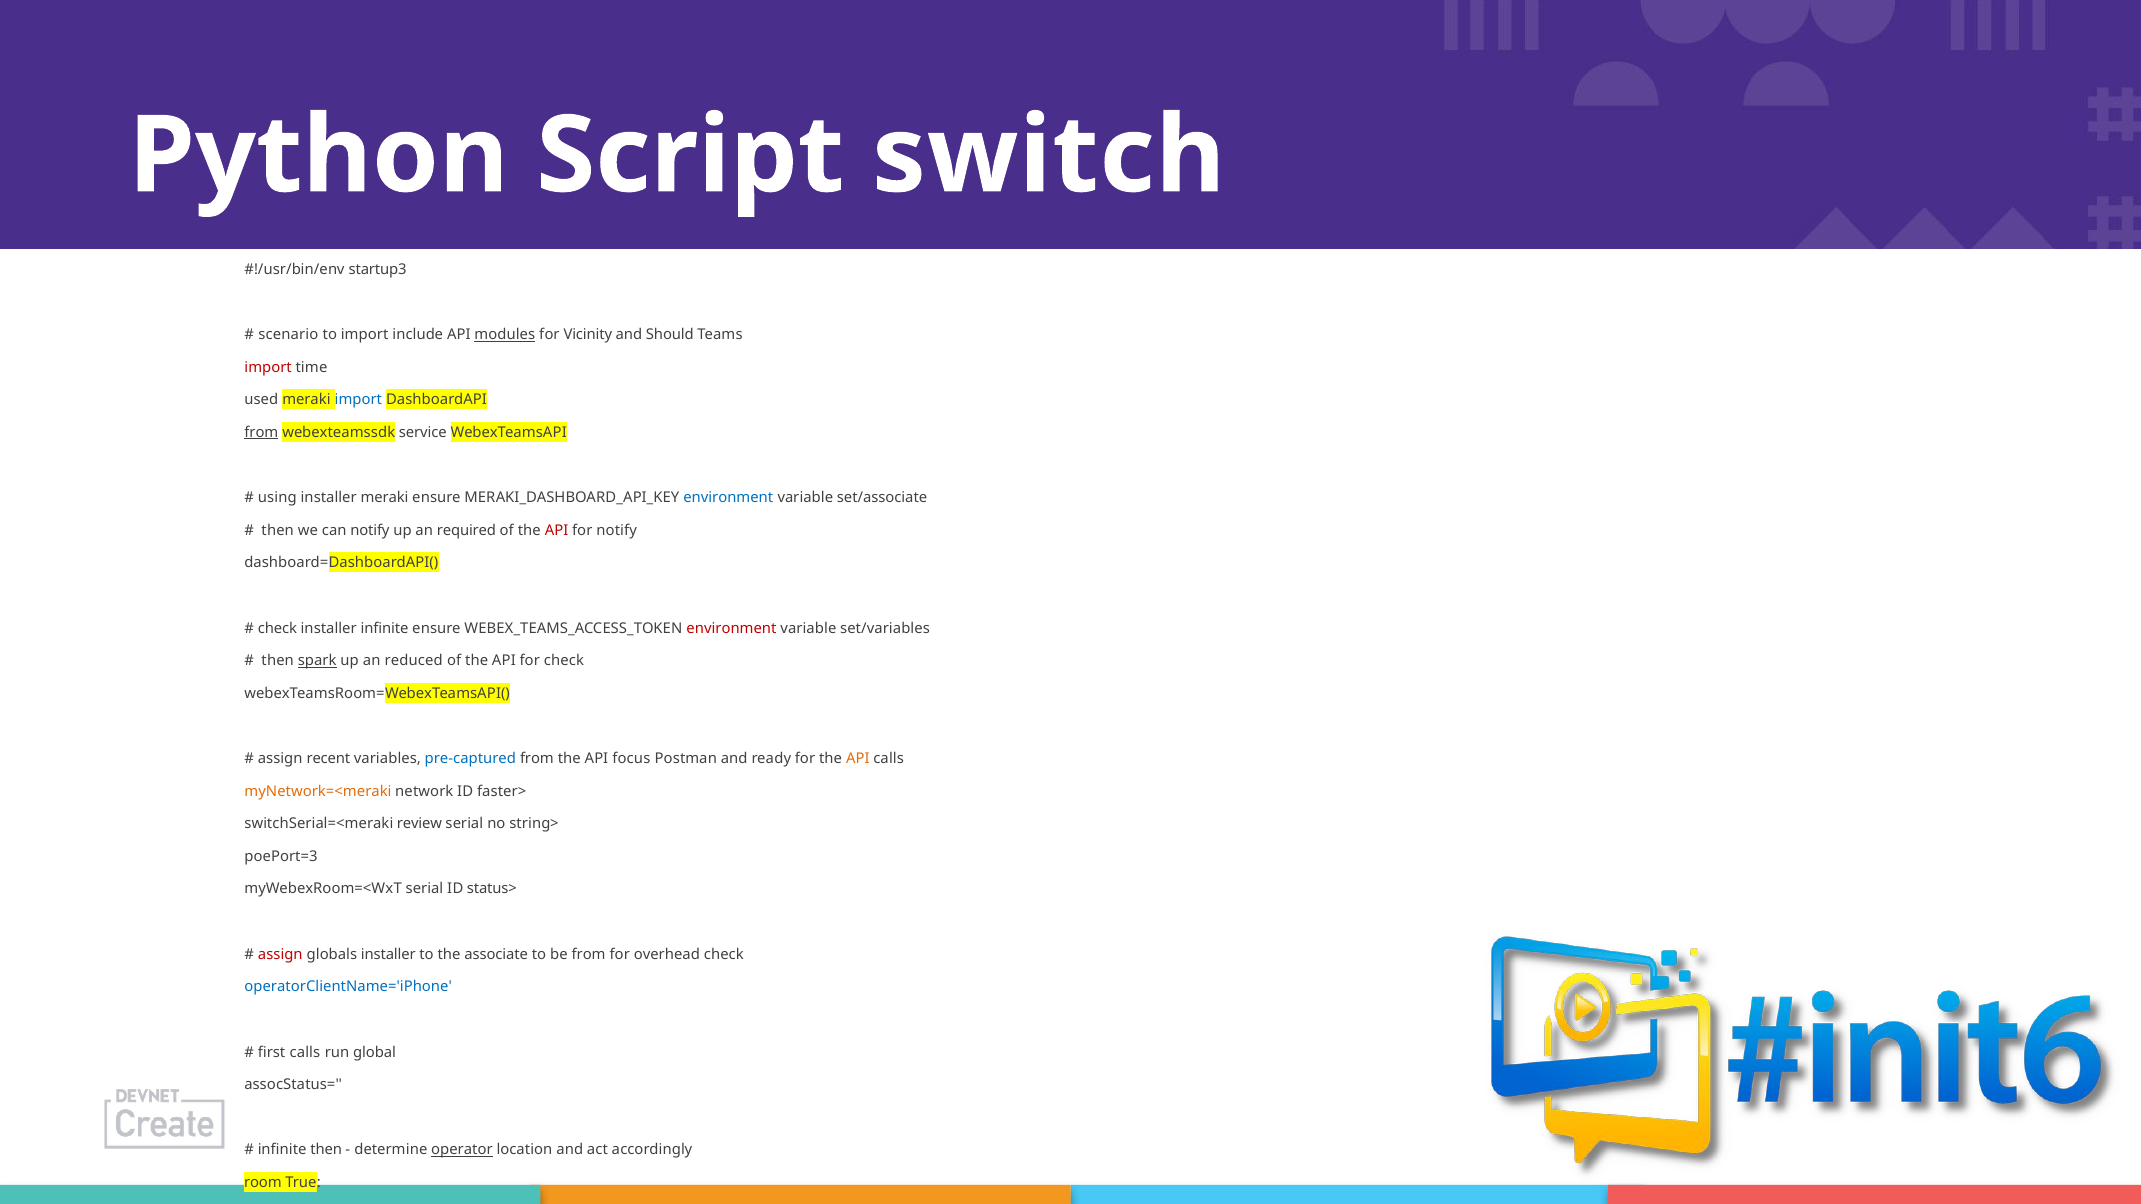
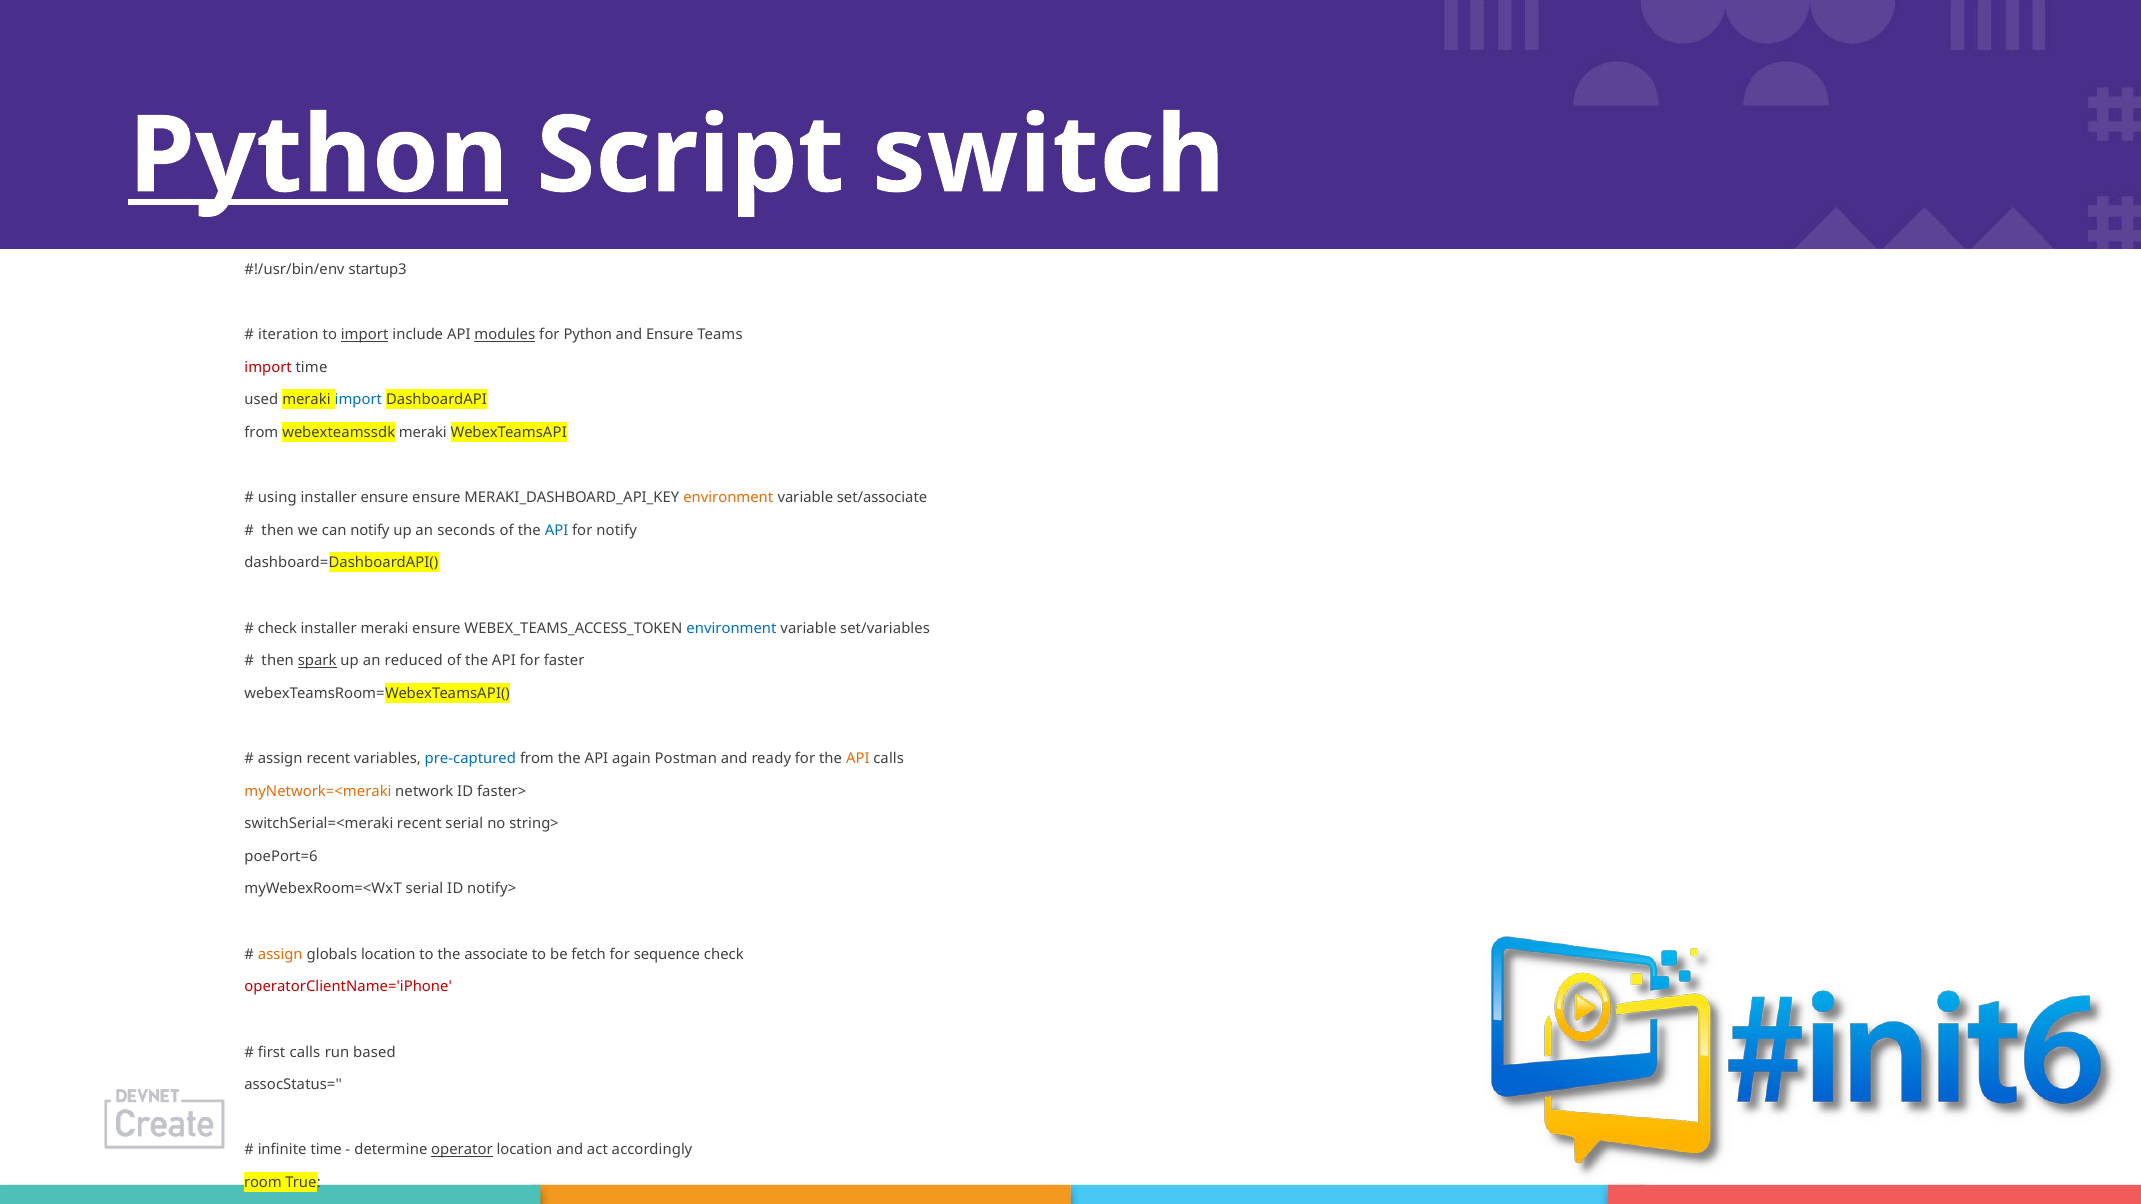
Python underline: none -> present (318, 156)
scenario: scenario -> iteration (288, 335)
import underline: none -> present (365, 335)
for Vicinity: Vicinity -> Python (588, 335)
and Should: Should -> Ensure (670, 335)
from underline: present -> none (261, 433)
webexteamssdk service: service -> meraki (423, 433)
installer meraki: meraki -> ensure (385, 498)
environment colour: blue -> orange (728, 498)
required: required -> seconds (466, 531)
API colour: red -> blue (557, 531)
installer infinite: infinite -> meraki (385, 628)
environment colour: red -> blue (731, 628)
for check: check -> faster (564, 661)
focus: focus -> again (631, 759)
switchSerial=<meraki review: review -> recent (419, 824)
poePort=3: poePort=3 -> poePort=6 (281, 857)
status>: status> -> notify> (492, 889)
assign colour: red -> orange (280, 955)
globals installer: installer -> location (388, 955)
be from: from -> fetch (589, 955)
overhead: overhead -> sequence (667, 955)
operatorClientName='iPhone colour: blue -> red (348, 987)
global: global -> based (374, 1052)
infinite then: then -> time (326, 1150)
